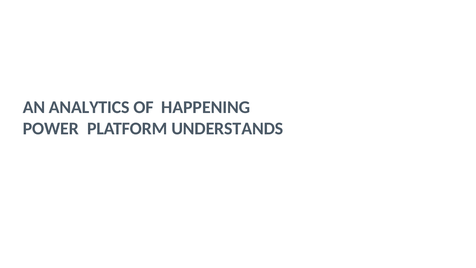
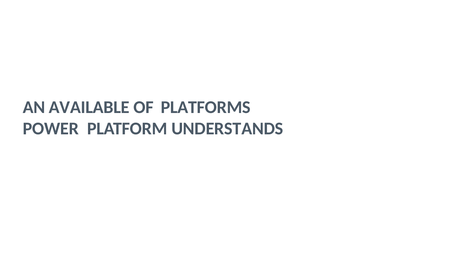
ANALYTICS: ANALYTICS -> AVAILABLE (89, 107)
HAPPENING: HAPPENING -> PLATFORMS (206, 107)
